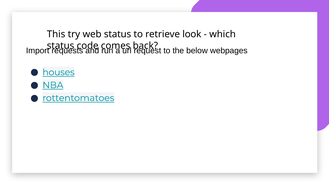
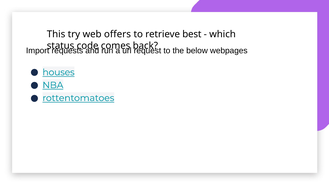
web status: status -> offers (117, 34)
look: look -> best (192, 34)
